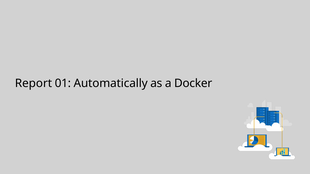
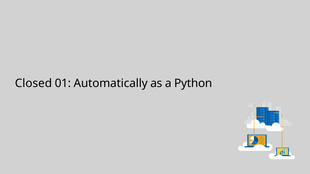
Report: Report -> Closed (33, 84)
Docker: Docker -> Python (193, 84)
